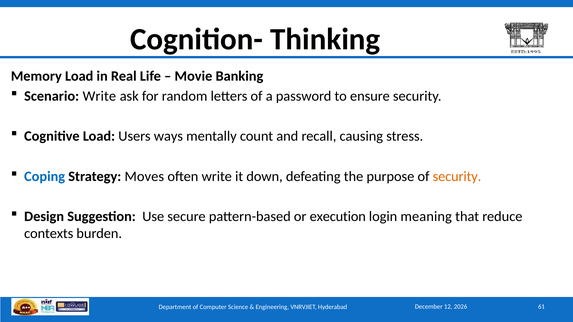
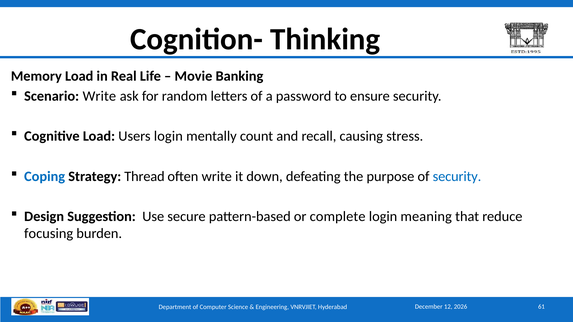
Users ways: ways -> login (168, 136)
Moves: Moves -> Thread (144, 176)
security colour: orange -> blue (457, 176)
execution: execution -> complete (338, 217)
contexts: contexts -> focusing (49, 234)
